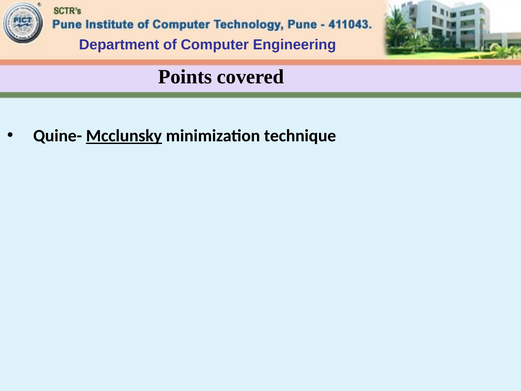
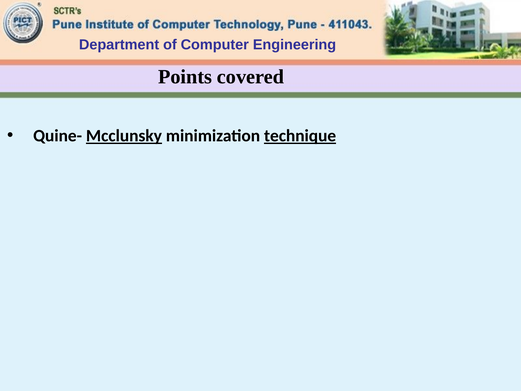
technique underline: none -> present (300, 136)
